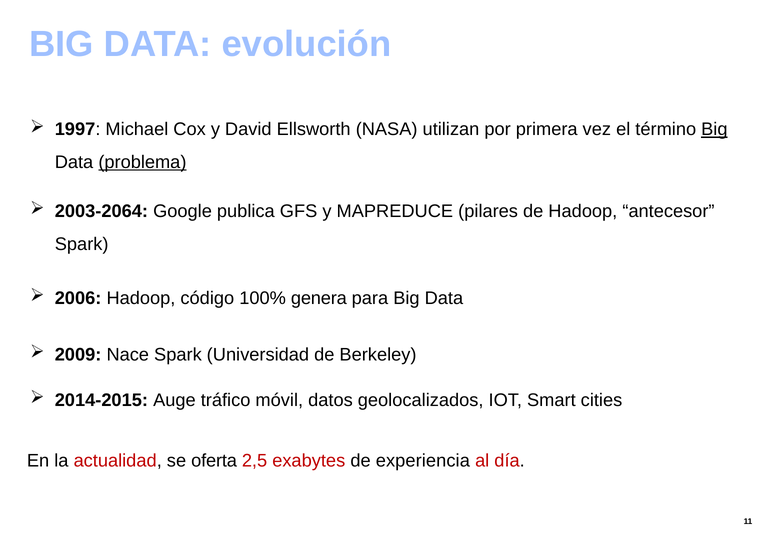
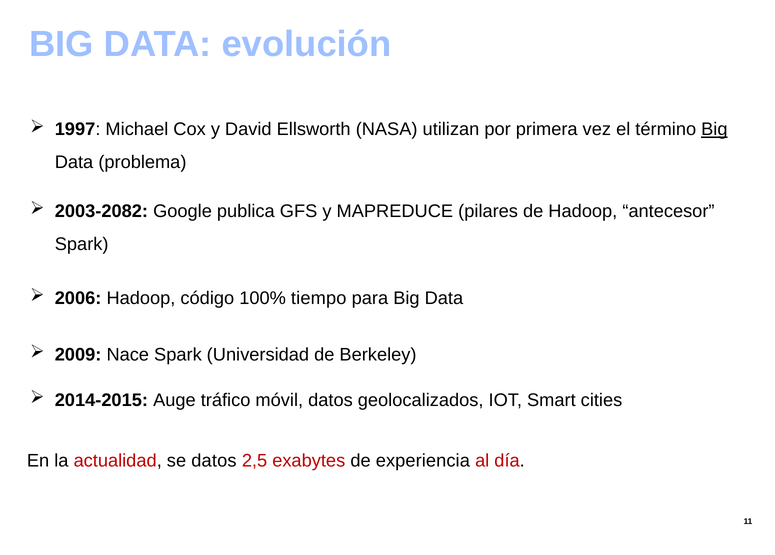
problema underline: present -> none (142, 162)
2003-2064: 2003-2064 -> 2003-2082 (101, 212)
genera: genera -> tiempo (319, 299)
se oferta: oferta -> datos (214, 461)
